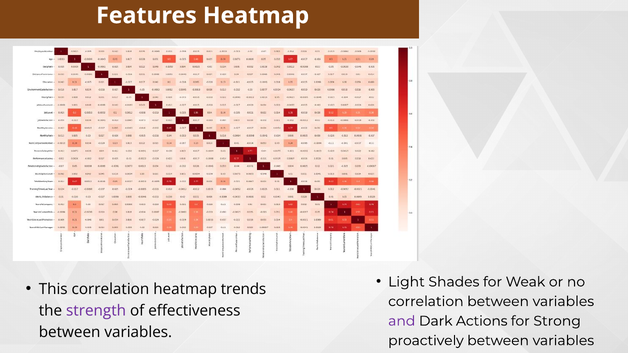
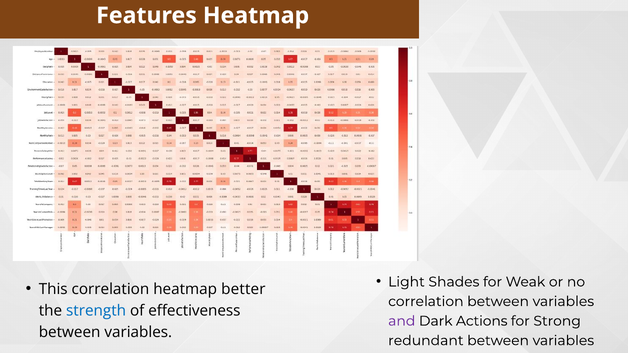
trends: trends -> better (243, 289)
strength colour: purple -> blue (96, 311)
proactively: proactively -> redundant (426, 341)
